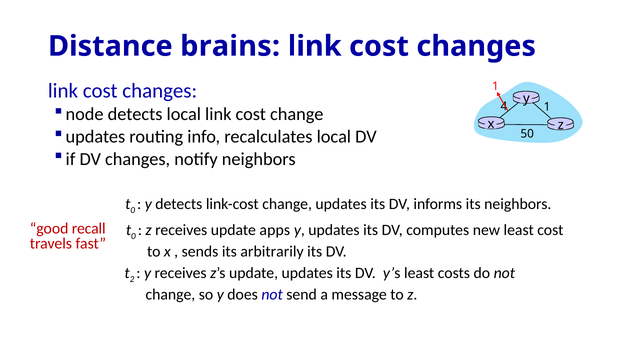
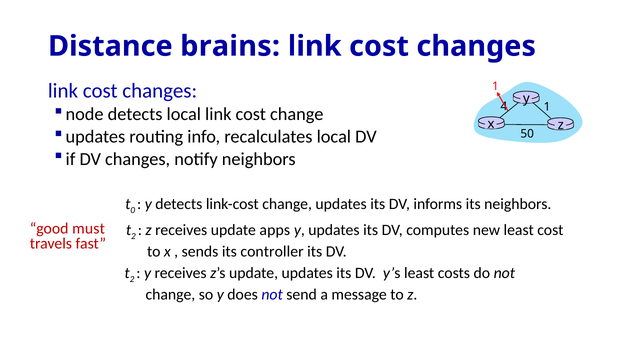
recall: recall -> must (89, 228)
0: 0 -> 2 (133, 236)
arbitrarily: arbitrarily -> controller (272, 252)
